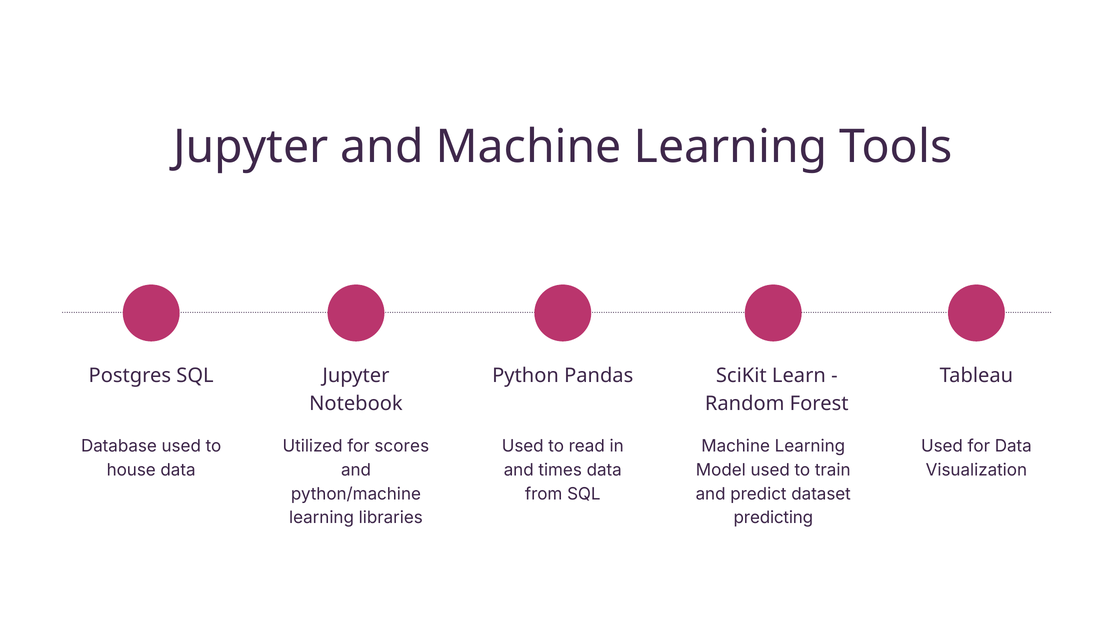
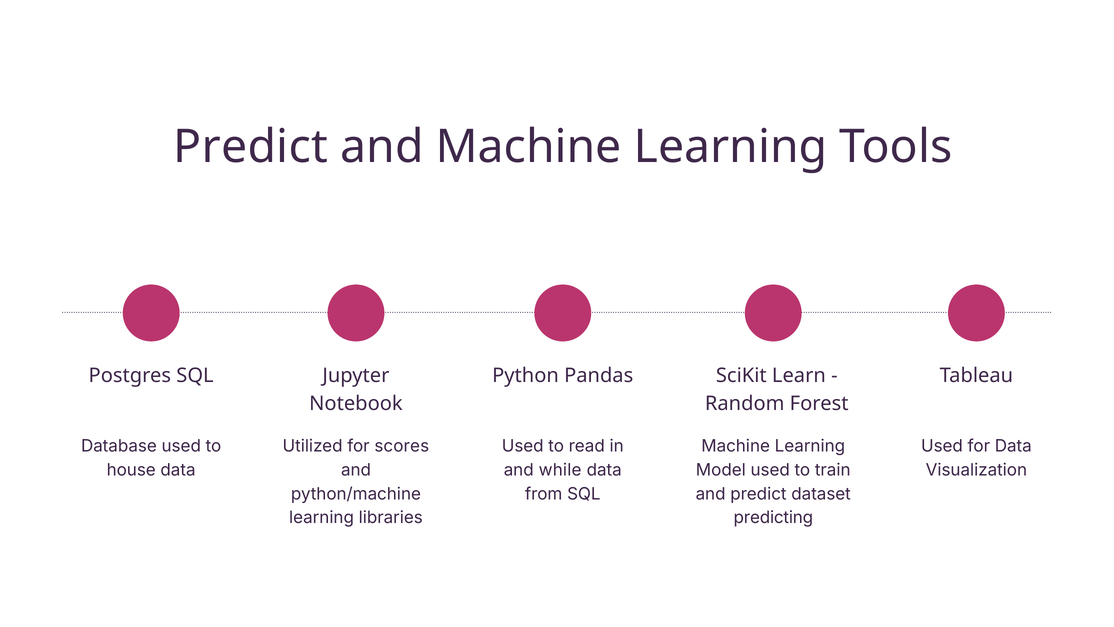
Jupyter: Jupyter -> Predict (251, 147)
times: times -> while (560, 470)
